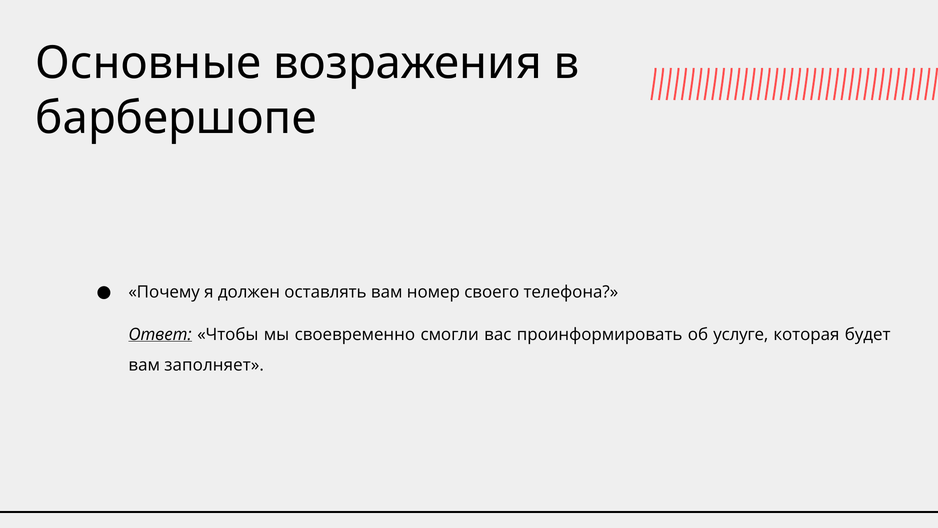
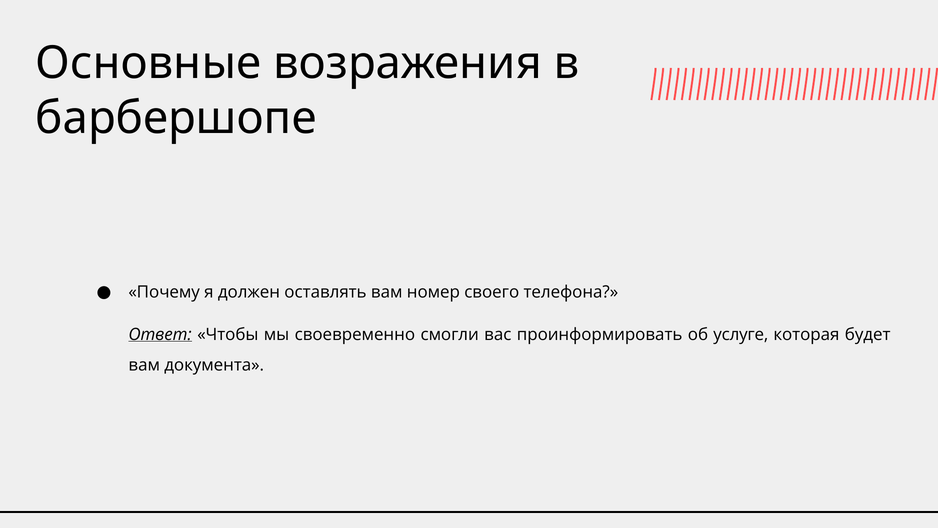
заполняет: заполняет -> документа (214, 365)
